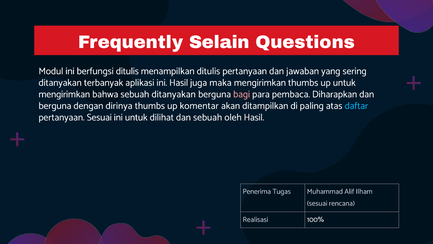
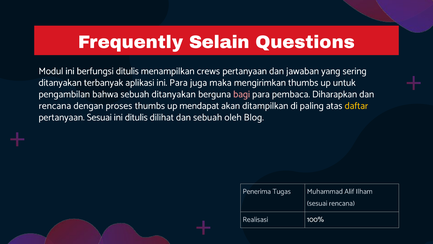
menampilkan ditulis: ditulis -> crews (208, 71)
ini Hasil: Hasil -> Para (179, 82)
mengirimkan: mengirimkan -> pengambilan (64, 94)
berguna: berguna -> rencana (55, 106)
dirinya: dirinya -> proses (119, 106)
komentar: komentar -> mendapat (199, 106)
daftar colour: light blue -> yellow (356, 106)
ini untuk: untuk -> ditulis (136, 117)
oleh Hasil: Hasil -> Blog (254, 117)
